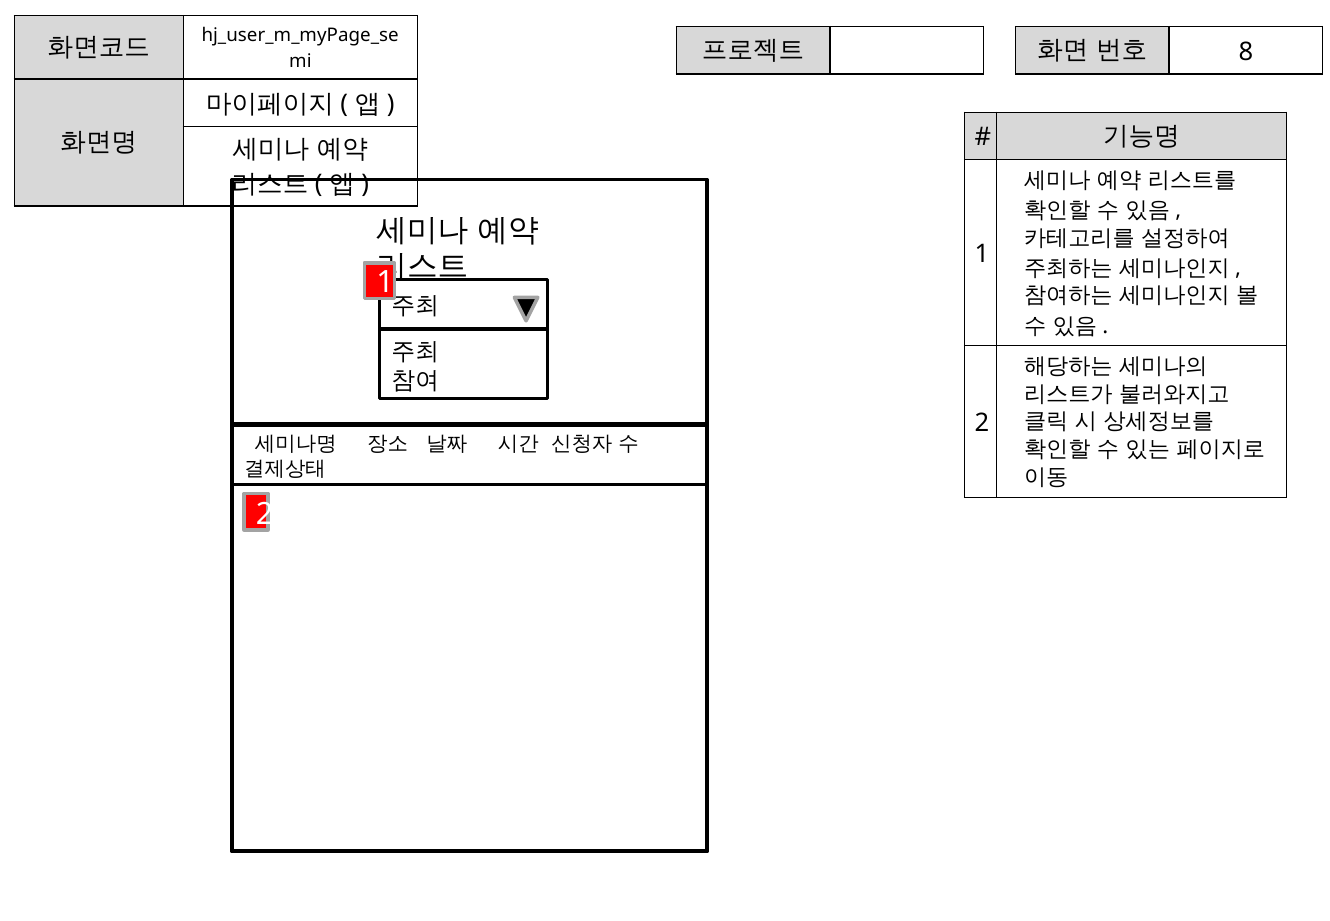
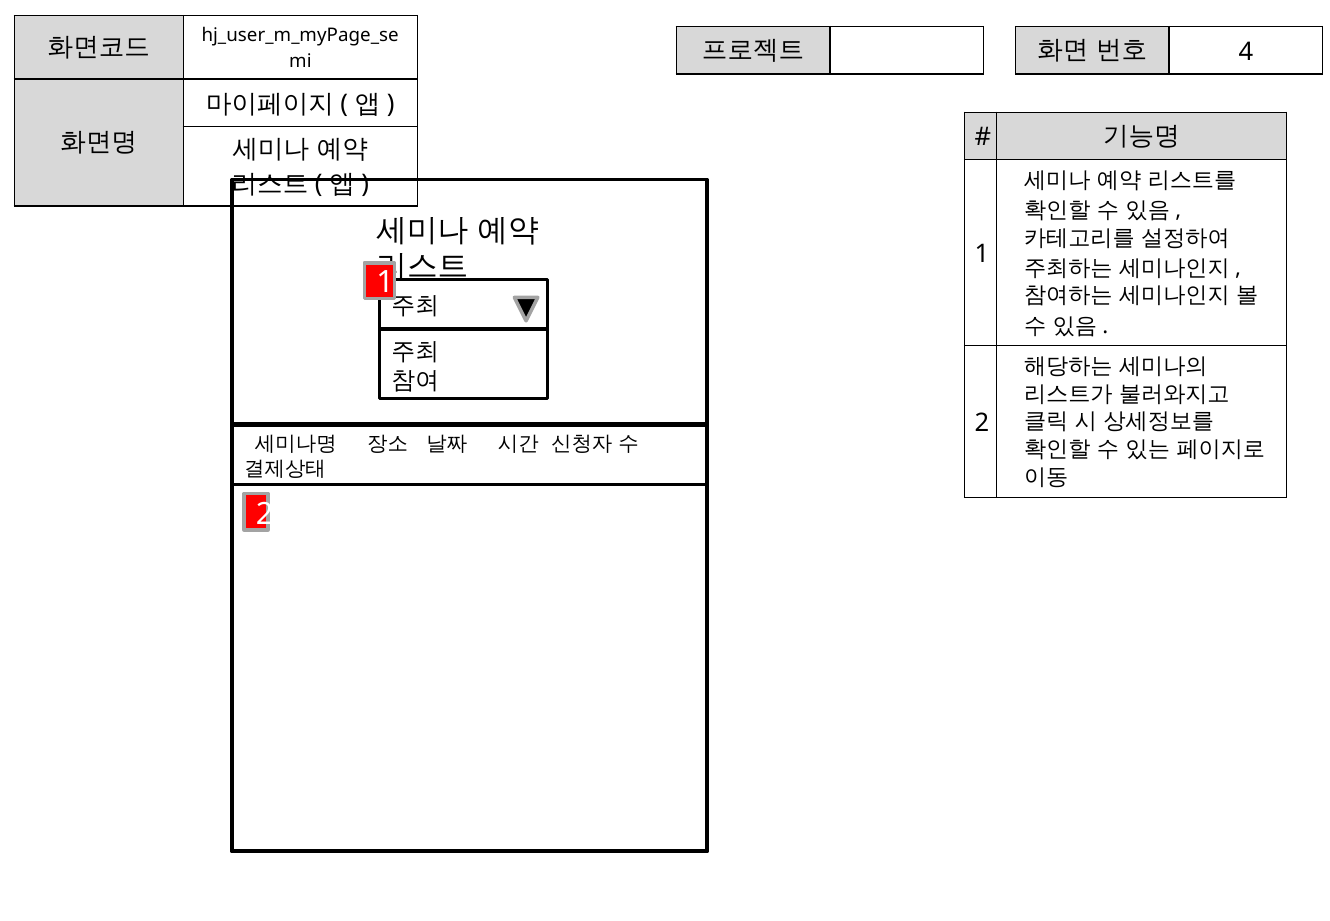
8: 8 -> 4 (1246, 52)
